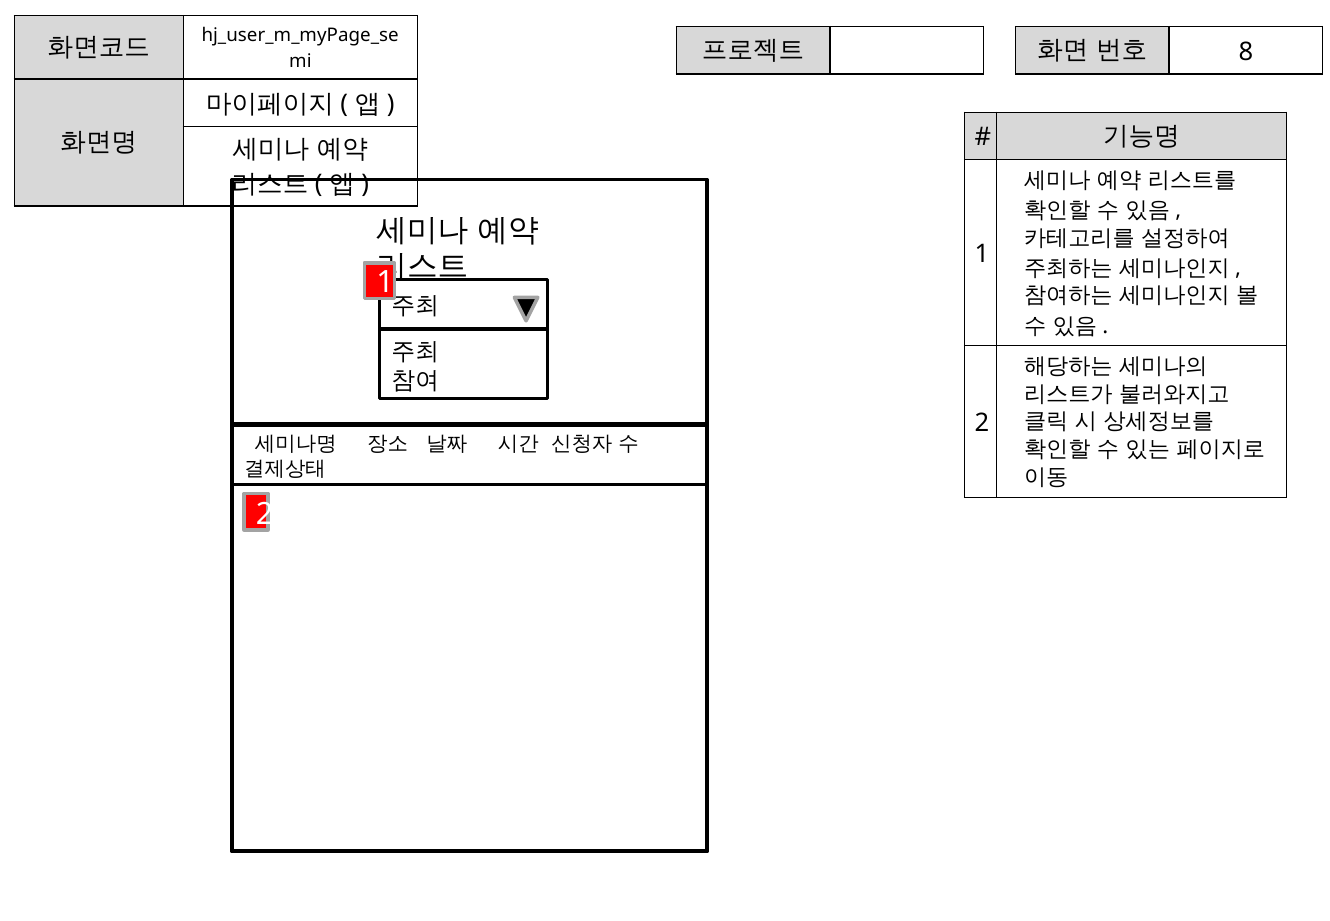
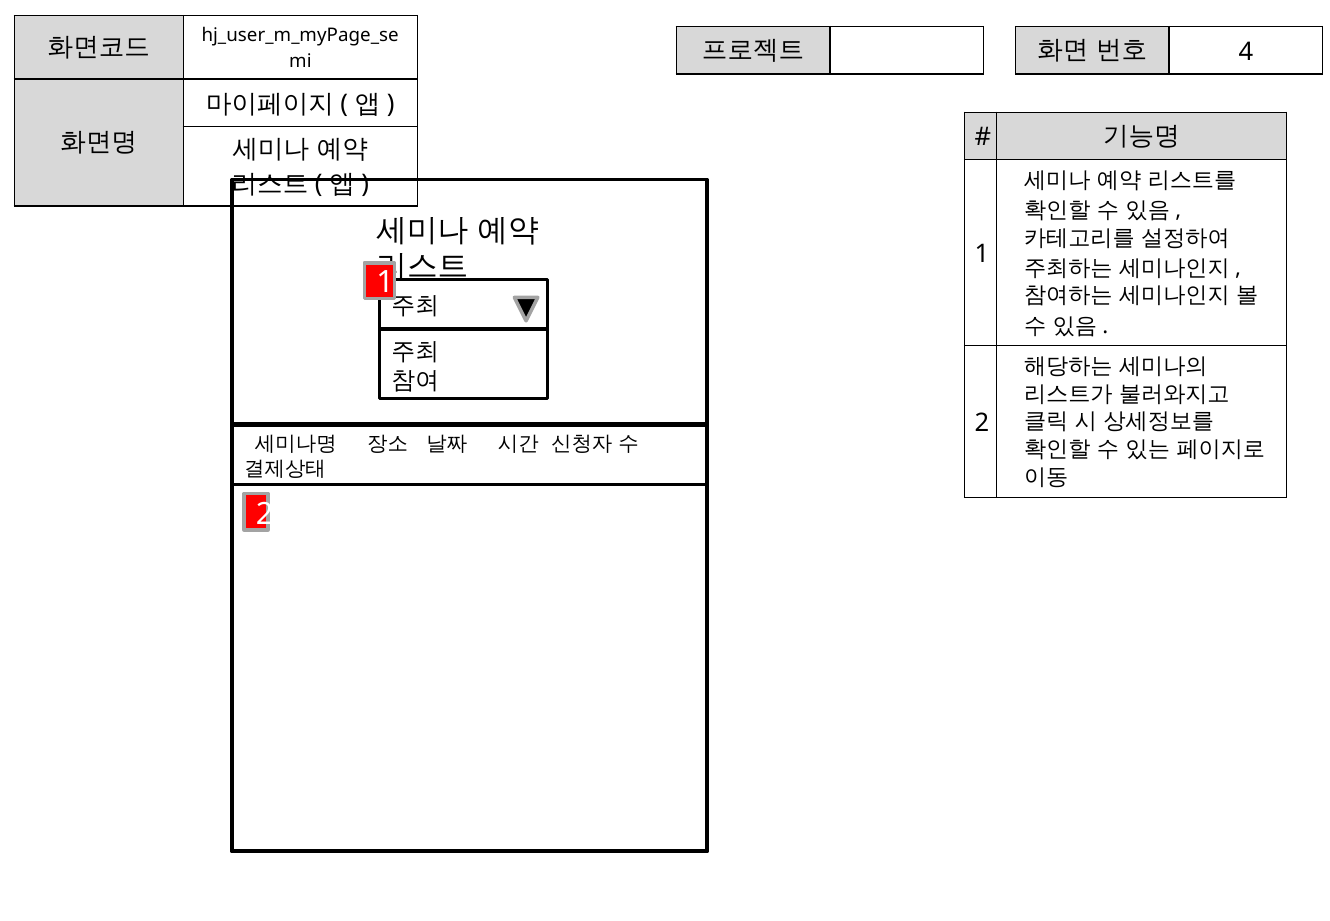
8: 8 -> 4 (1246, 52)
